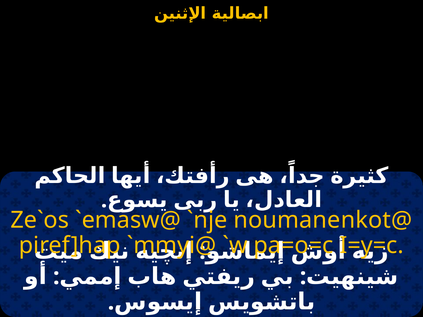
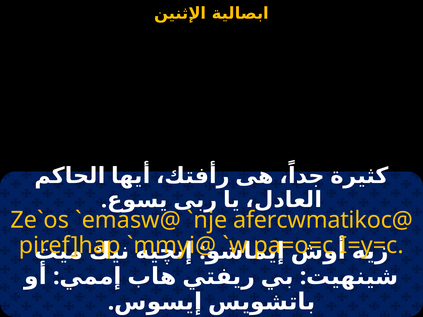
noumanenkot@: noumanenkot@ -> afercwmatikoc@ (323, 220)
